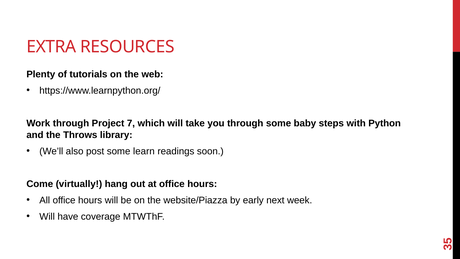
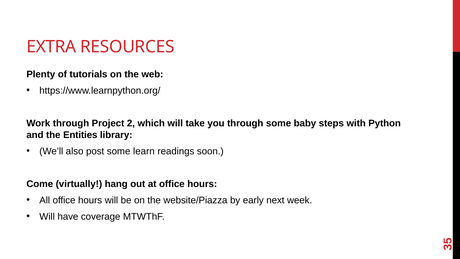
7: 7 -> 2 (131, 123)
Throws: Throws -> Entities (80, 135)
